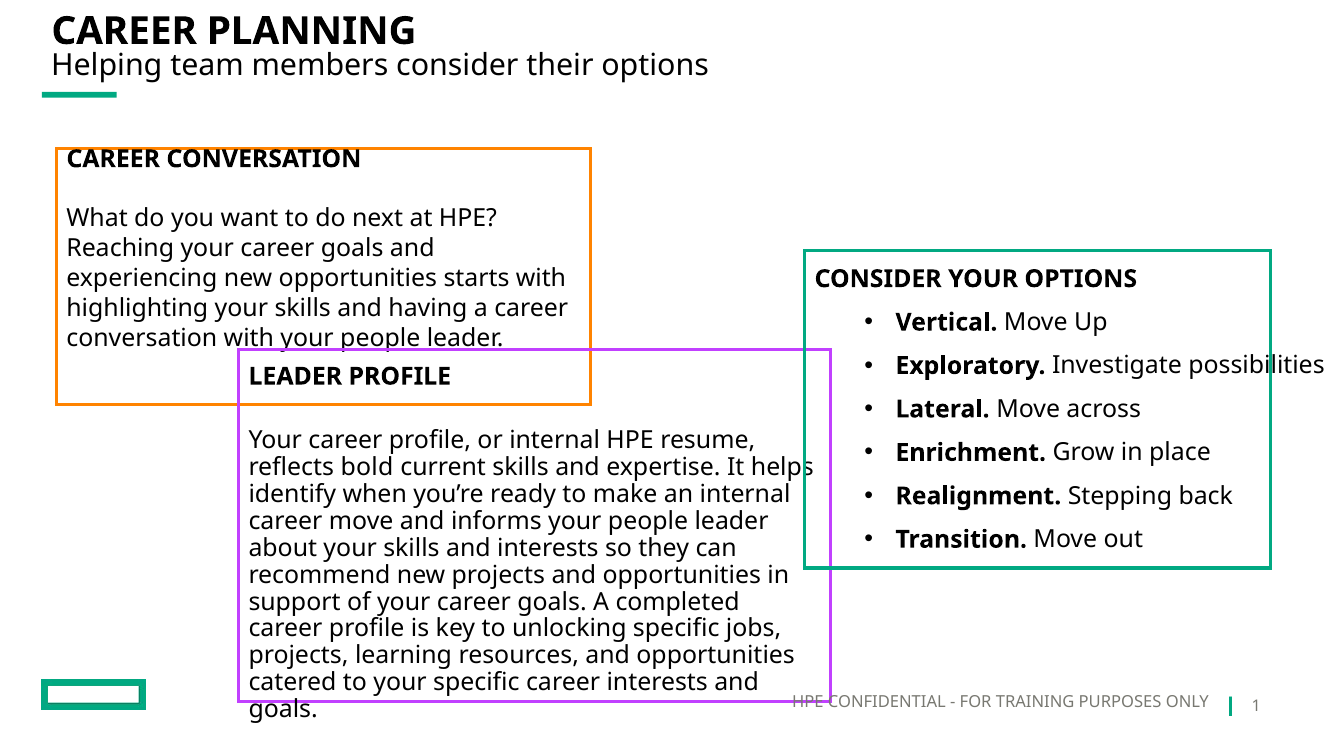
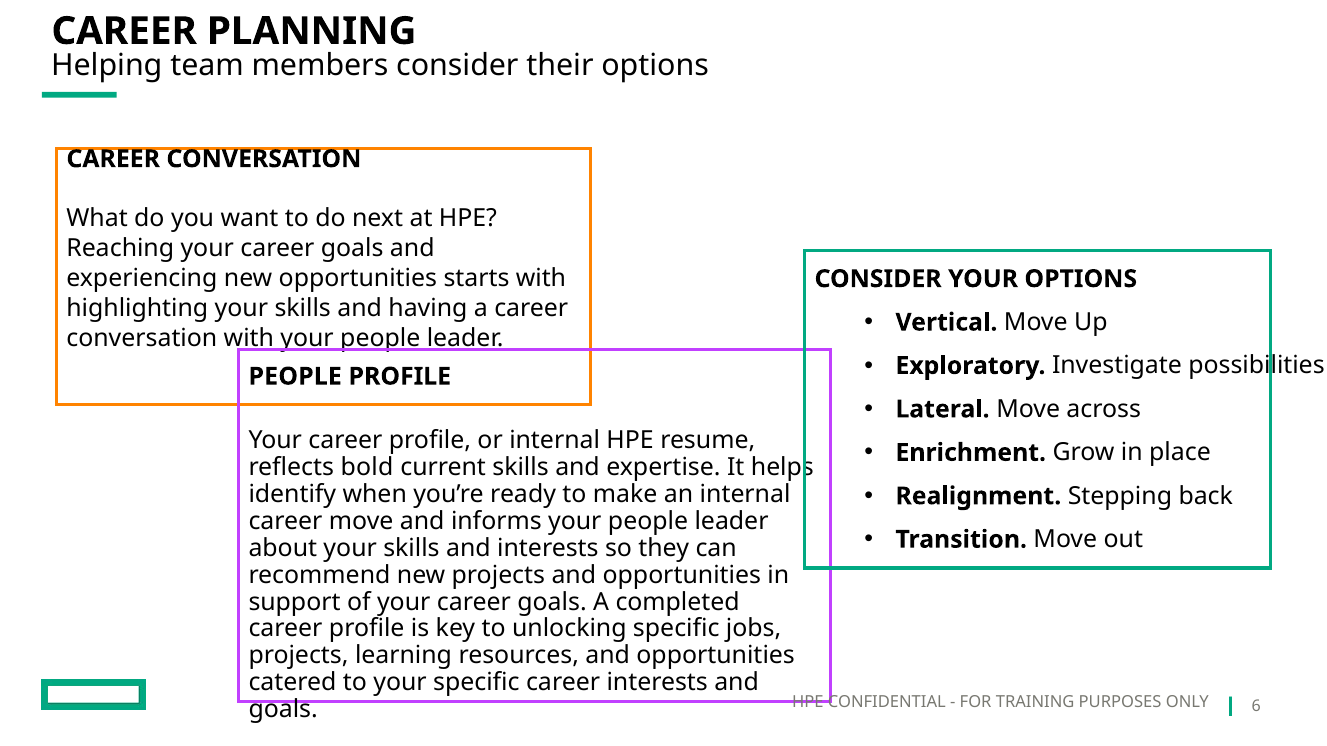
LEADER: LEADER -> PEOPLE (295, 377)
1: 1 -> 6 (1256, 707)
